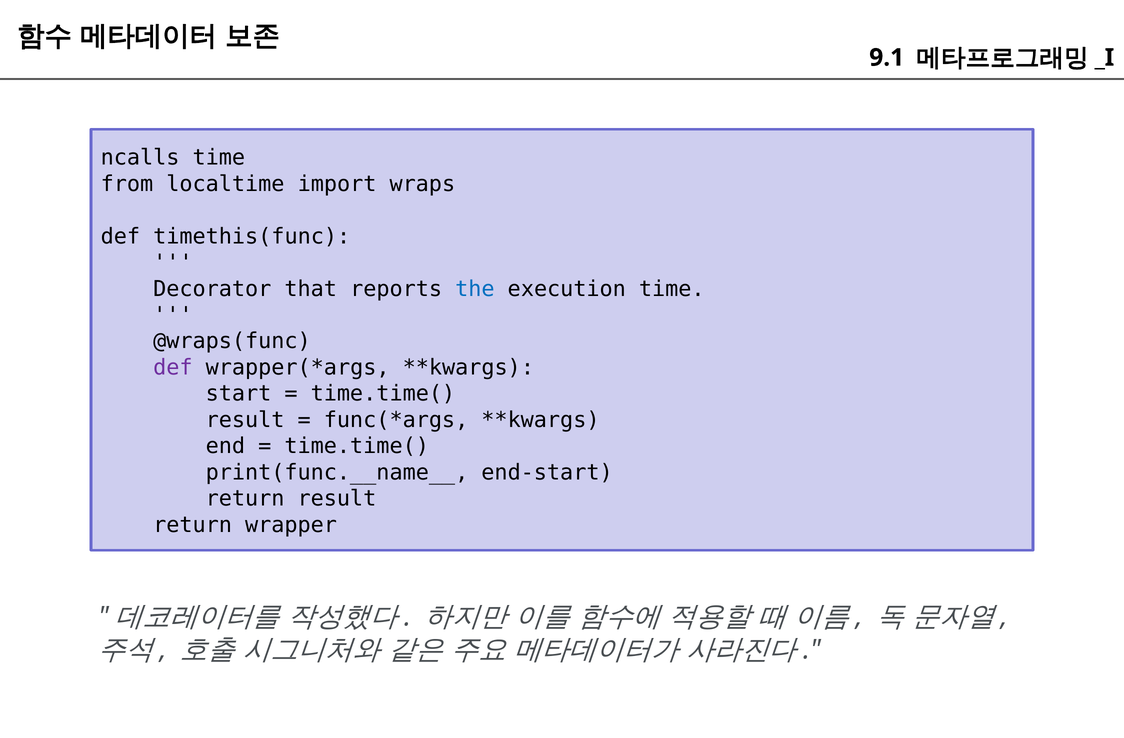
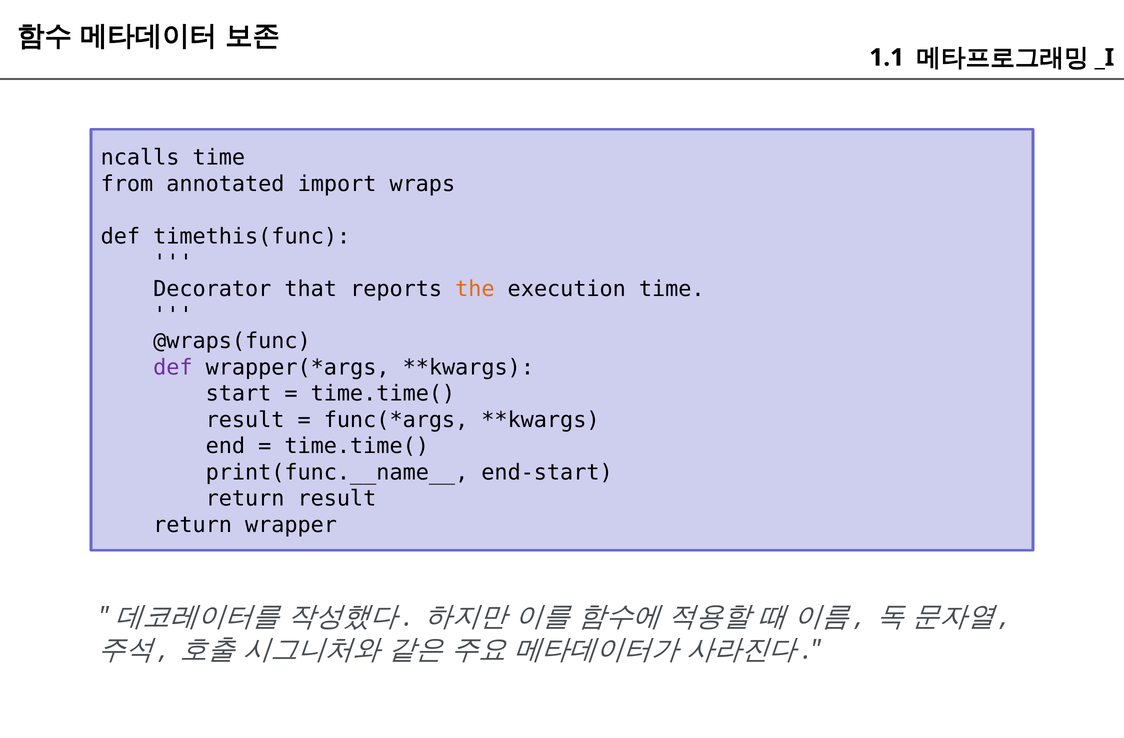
9.1: 9.1 -> 1.1 (887, 58)
localtime: localtime -> annotated (225, 184)
the colour: blue -> orange (475, 289)
